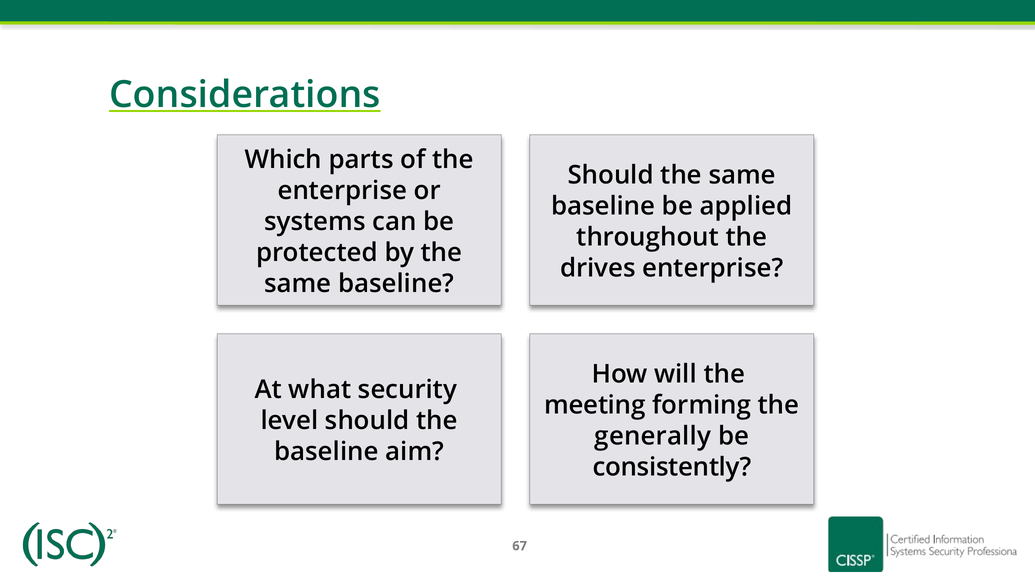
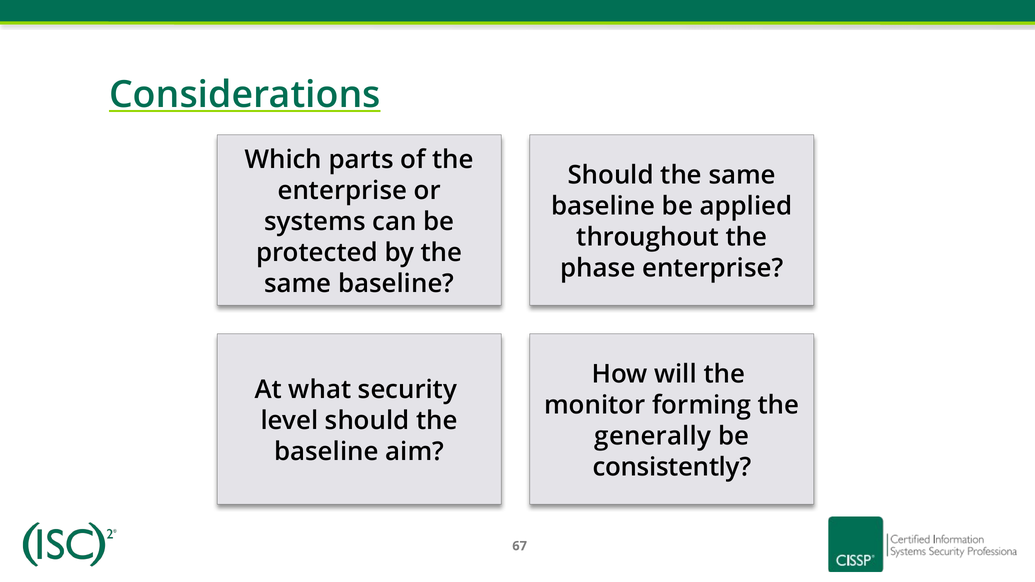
drives: drives -> phase (598, 269)
meeting: meeting -> monitor (595, 405)
